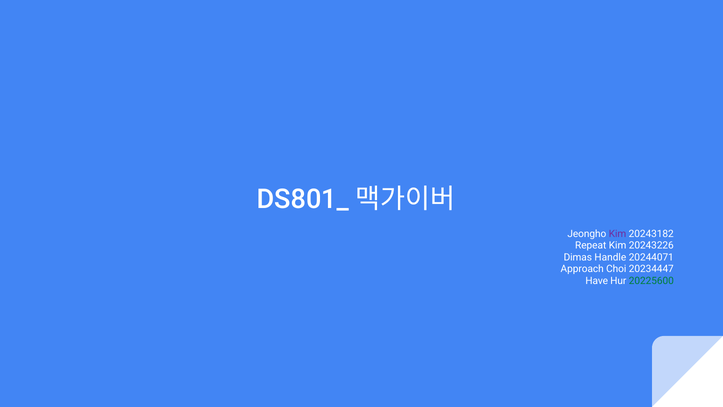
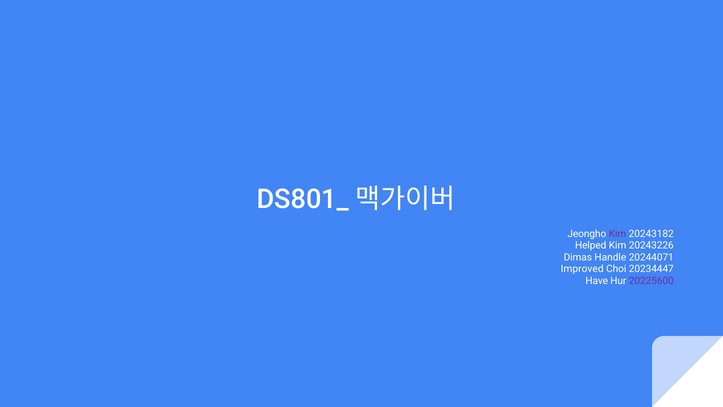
Repeat: Repeat -> Helped (591, 245)
Approach: Approach -> Improved (582, 269)
20225600 colour: green -> purple (651, 281)
